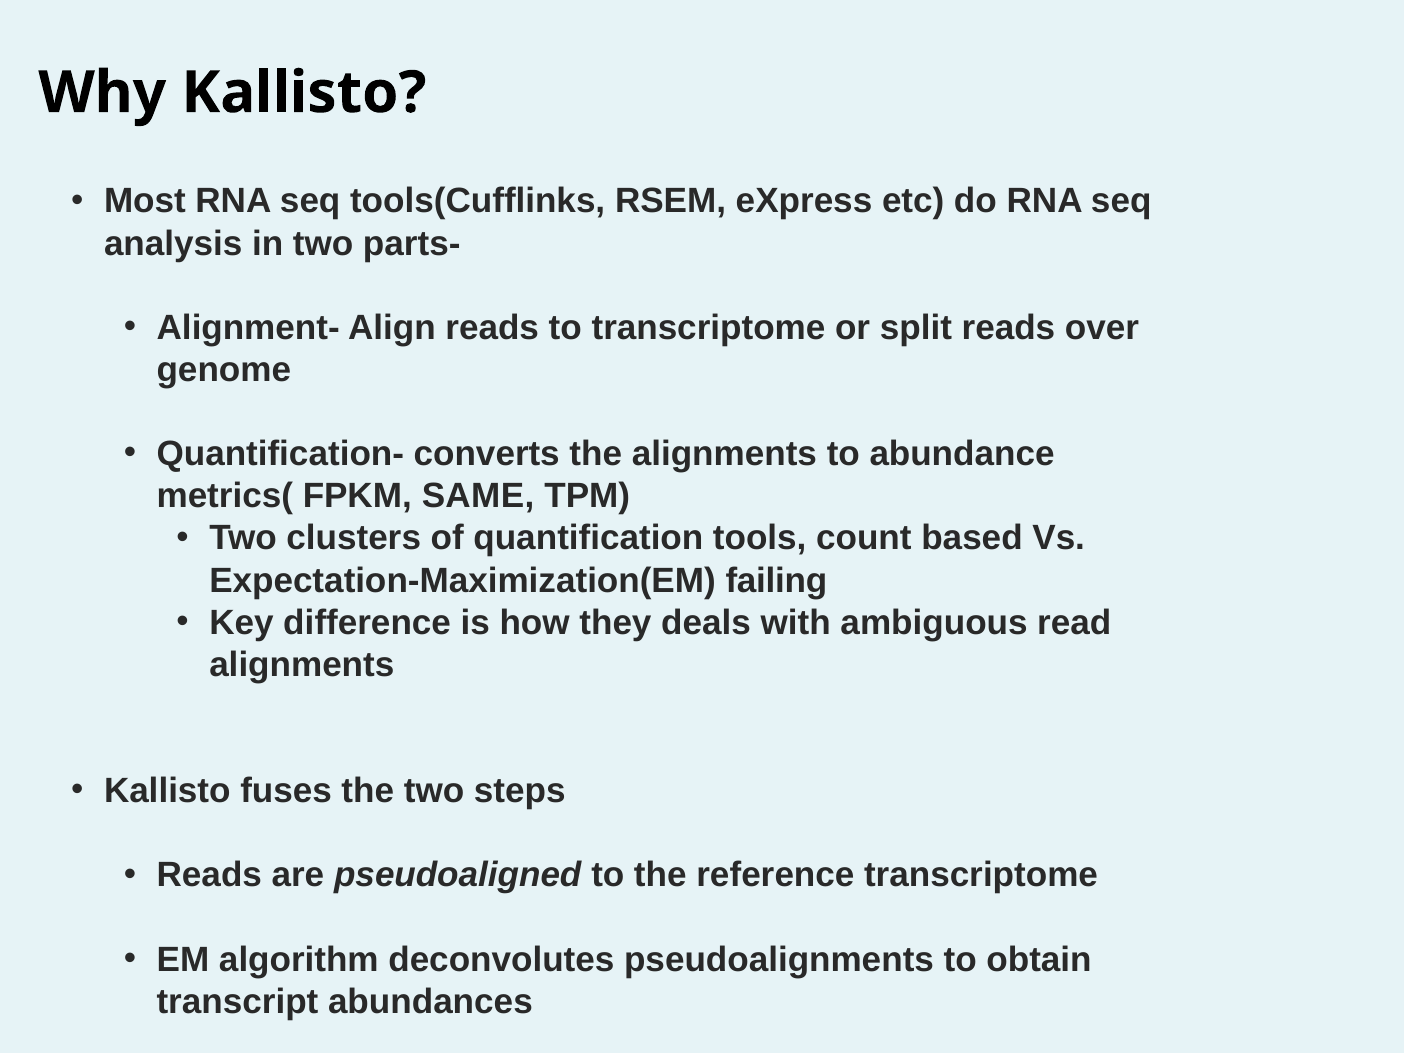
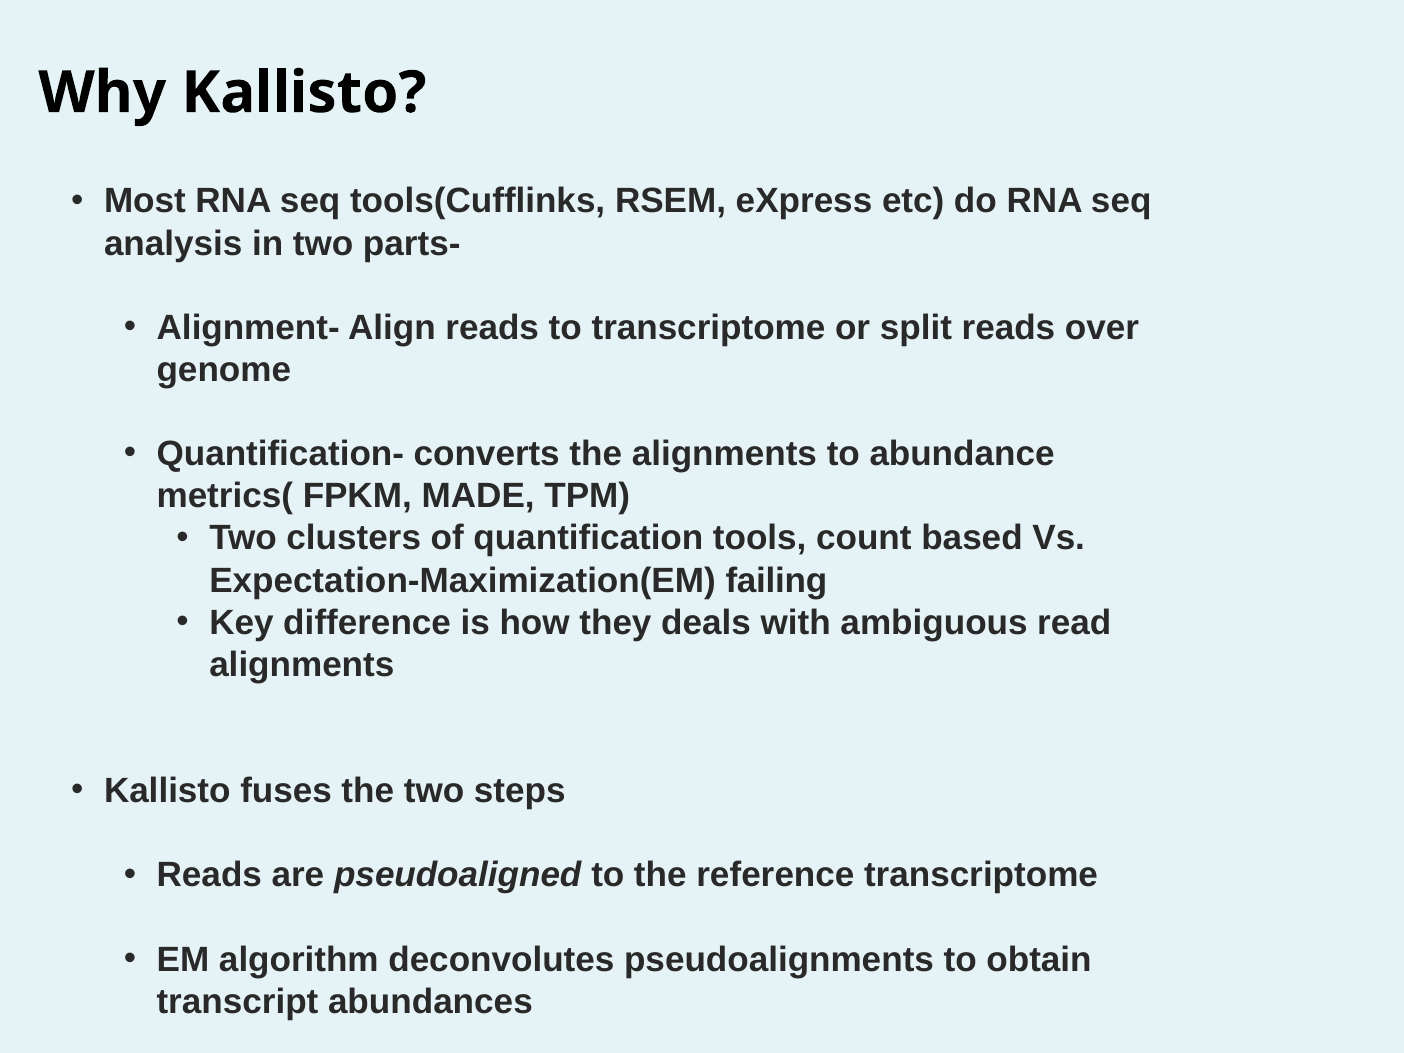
SAME: SAME -> MADE (478, 496)
